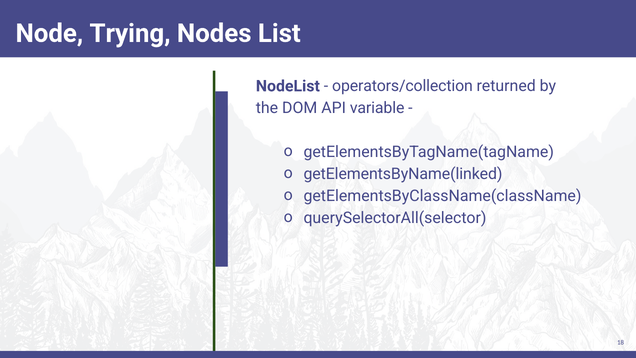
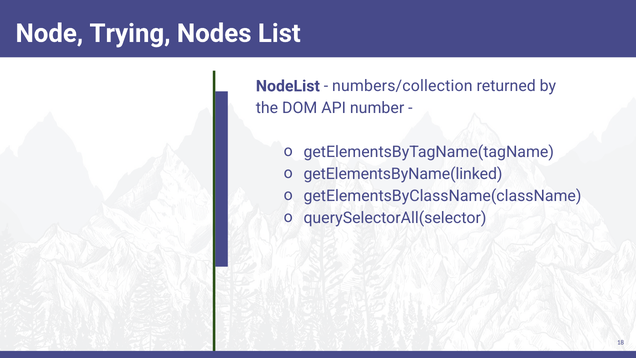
operators/collection: operators/collection -> numbers/collection (402, 86)
variable: variable -> number (377, 108)
